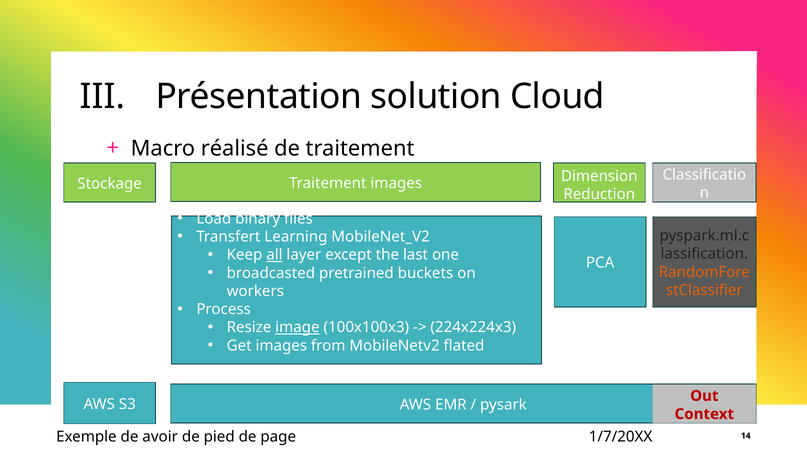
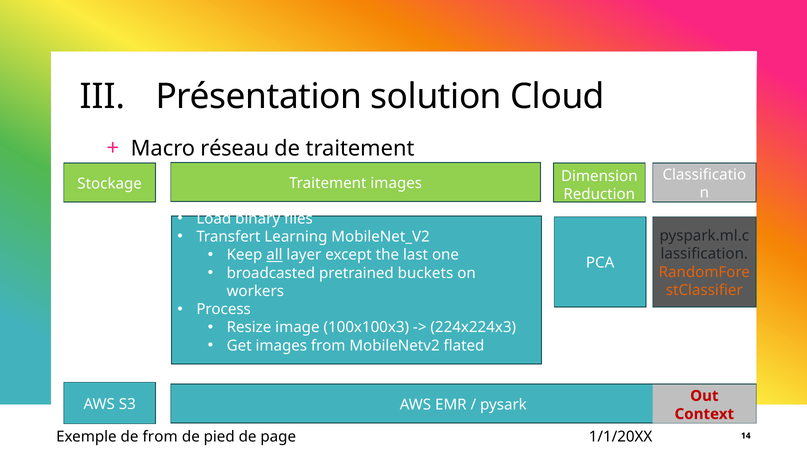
réalisé: réalisé -> réseau (235, 148)
image underline: present -> none (297, 327)
de avoir: avoir -> from (160, 437)
1/7/20XX: 1/7/20XX -> 1/1/20XX (621, 437)
